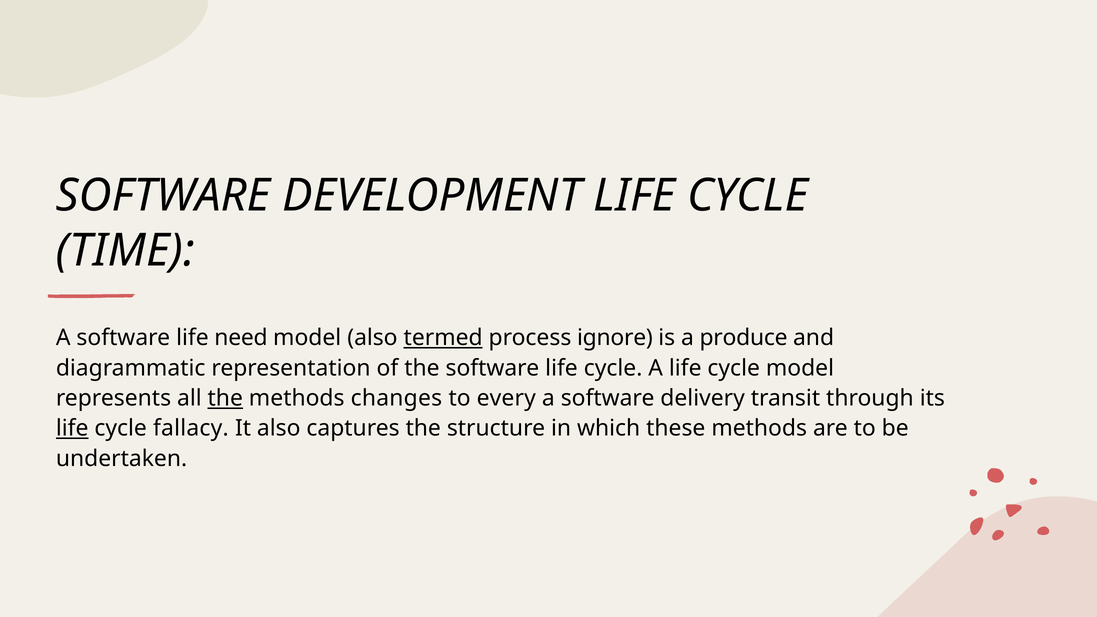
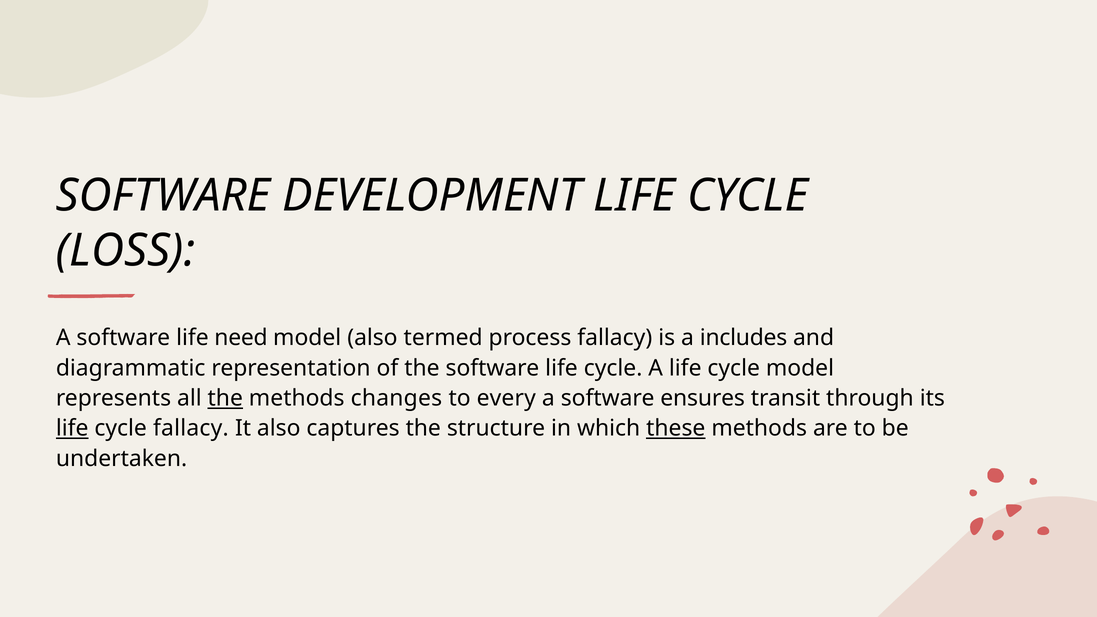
TIME: TIME -> LOSS (126, 251)
termed underline: present -> none (443, 338)
process ignore: ignore -> fallacy (615, 338)
produce: produce -> includes (744, 338)
delivery: delivery -> ensures (703, 398)
these underline: none -> present (676, 428)
